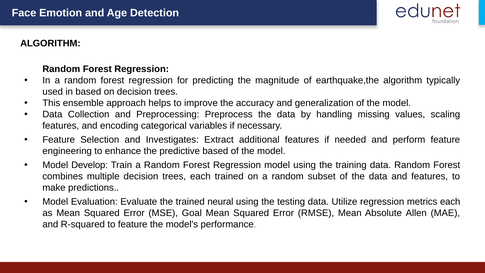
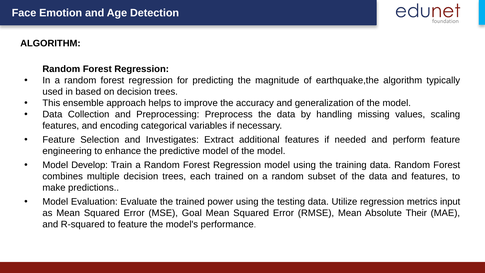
predictive based: based -> model (215, 151)
neural: neural -> power (220, 202)
metrics each: each -> input (450, 202)
Allen: Allen -> Their (416, 213)
